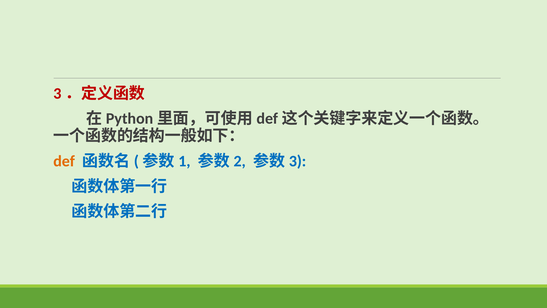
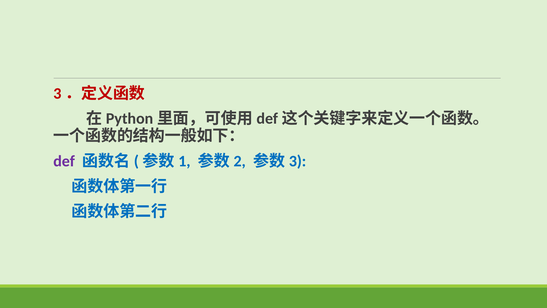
def colour: orange -> purple (64, 161)
